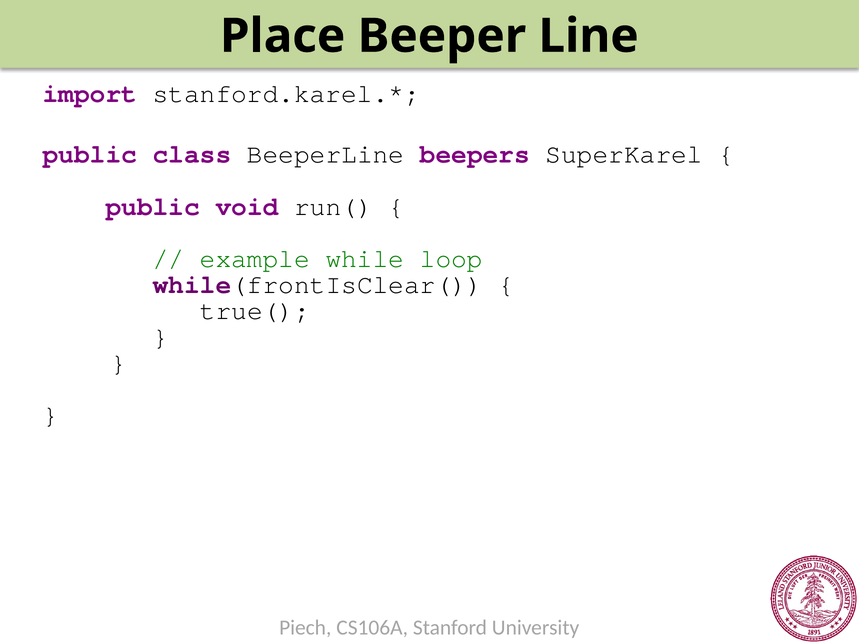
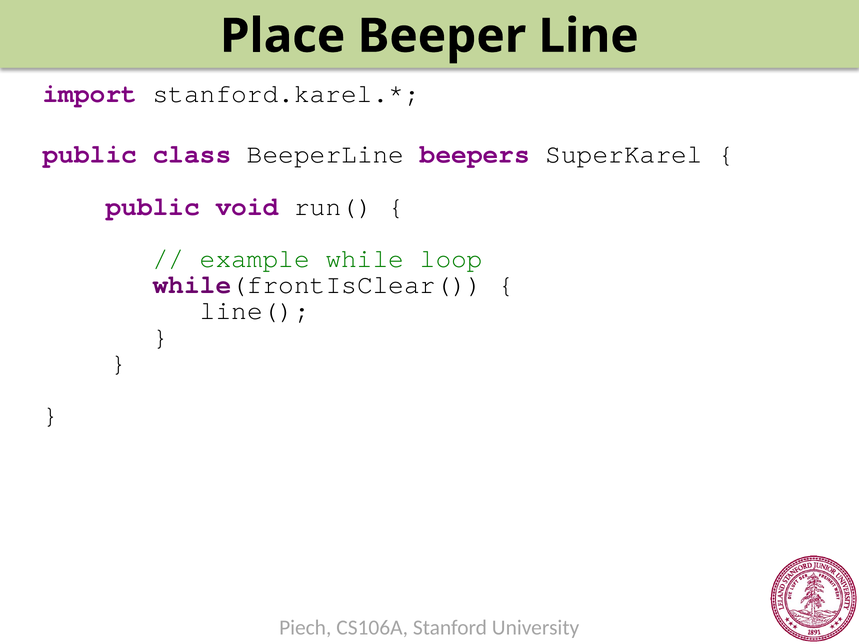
true(: true( -> line( (255, 311)
